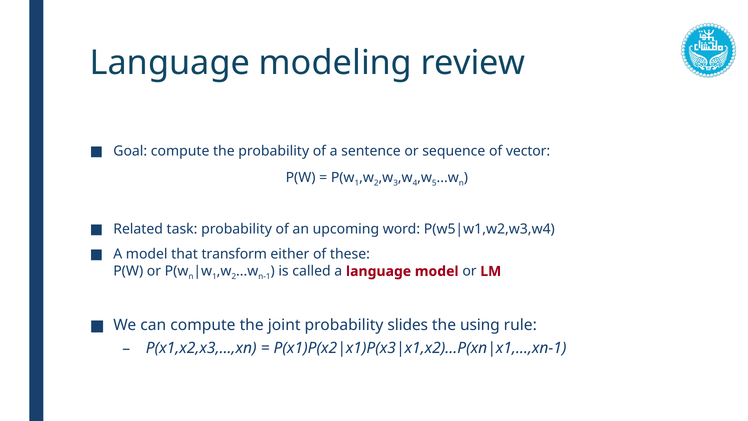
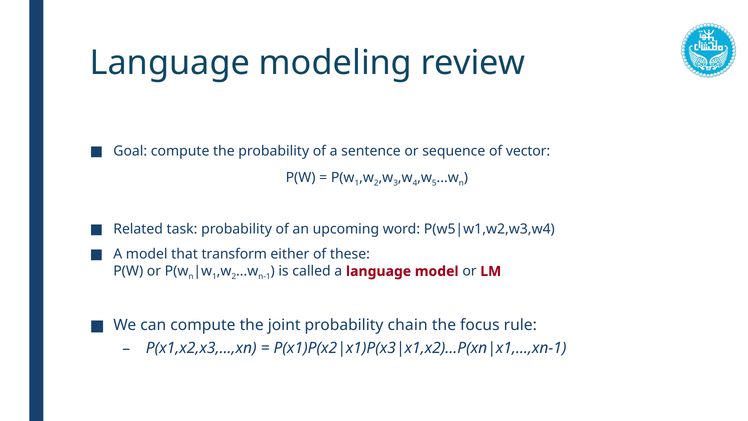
slides: slides -> chain (408, 325)
using: using -> focus (480, 325)
